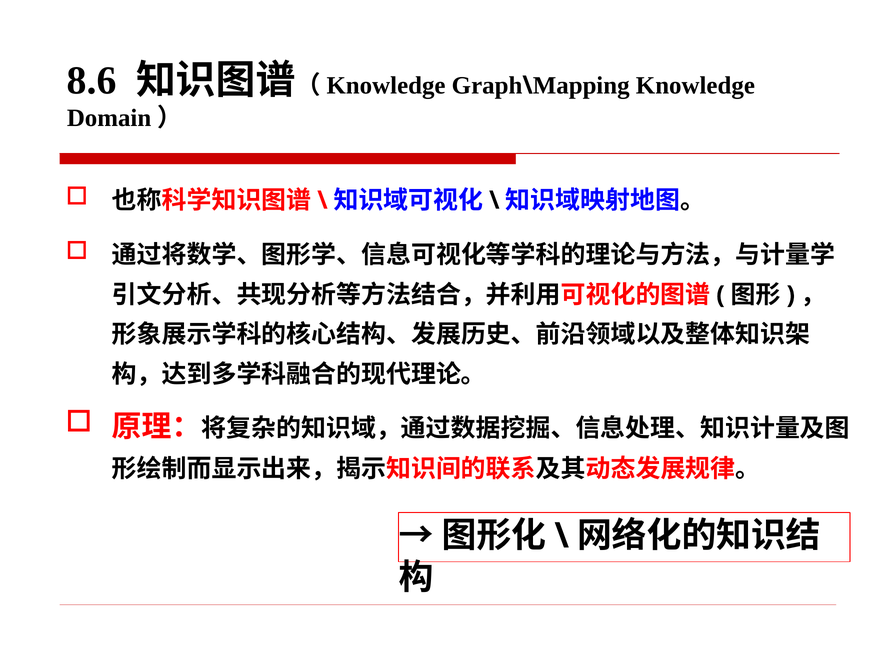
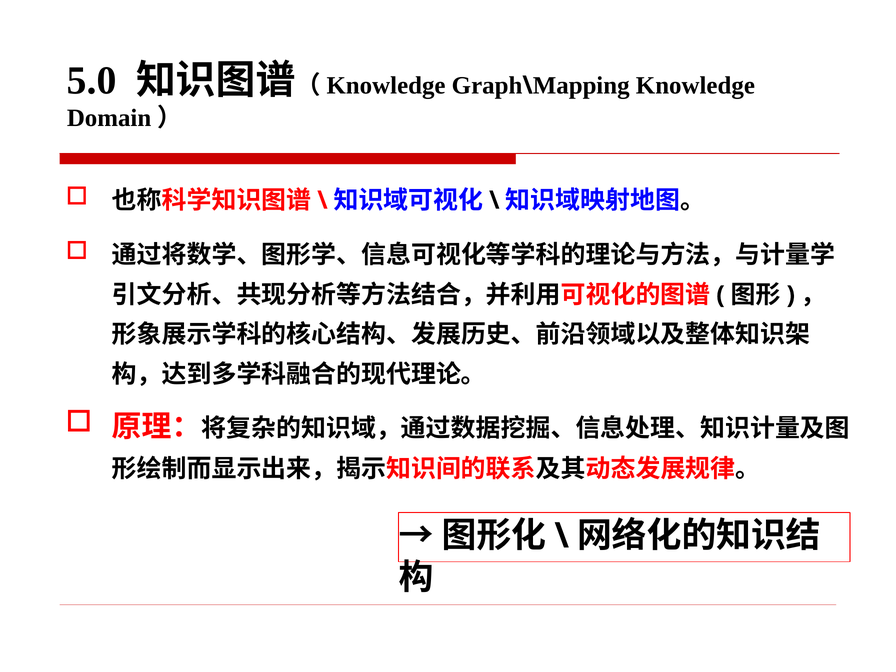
8.6: 8.6 -> 5.0 (92, 80)
